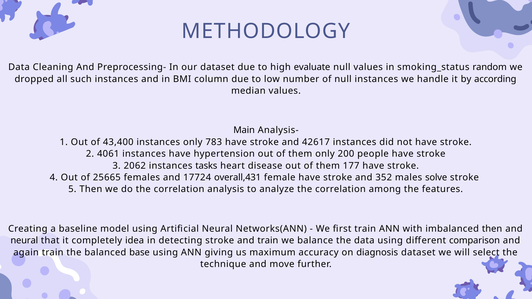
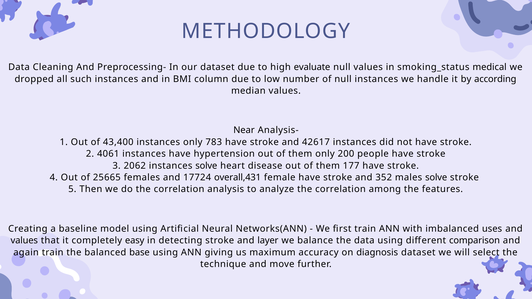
random: random -> medical (490, 67)
Main: Main -> Near (244, 130)
instances tasks: tasks -> solve (206, 166)
imbalanced then: then -> uses (492, 229)
neural: neural -> values (24, 241)
idea: idea -> easy (135, 241)
and train: train -> layer (268, 241)
